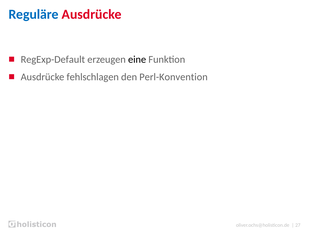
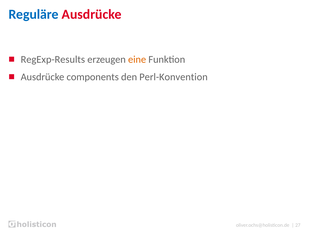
RegExp-Default: RegExp-Default -> RegExp-Results (53, 59)
eine colour: black -> orange (137, 59)
fehlschlagen: fehlschlagen -> components (93, 77)
